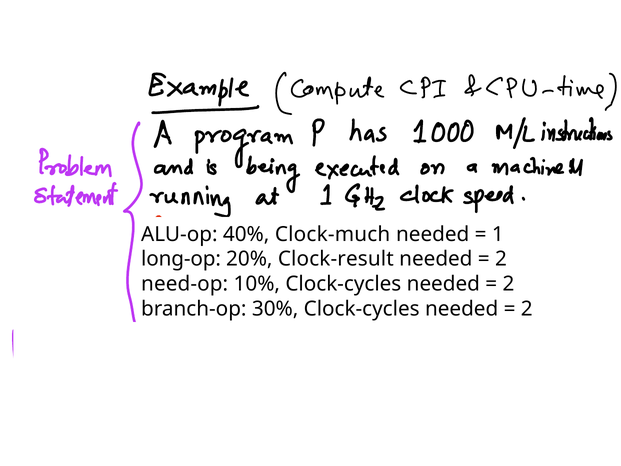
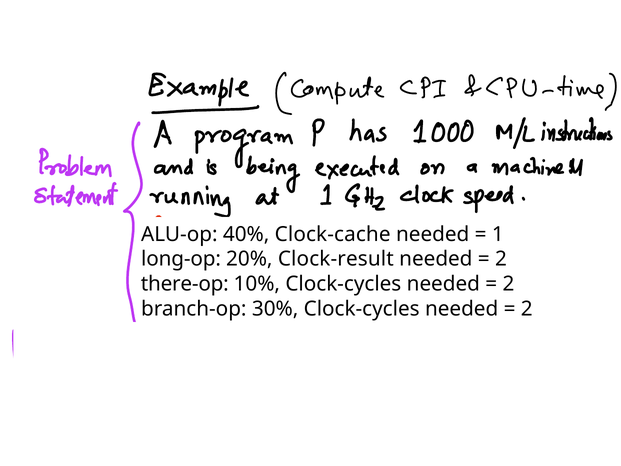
Clock-much: Clock-much -> Clock-cache (333, 234)
need-op: need-op -> there-op (185, 284)
